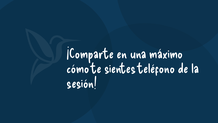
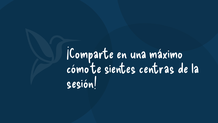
teléfono: teléfono -> centras (157, 68)
